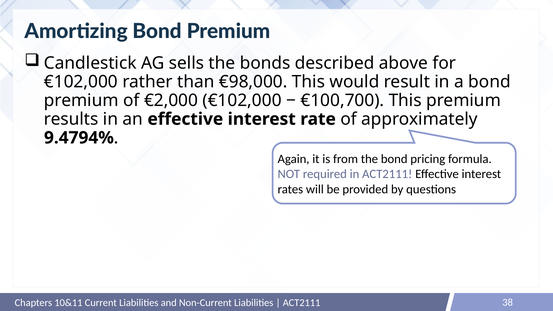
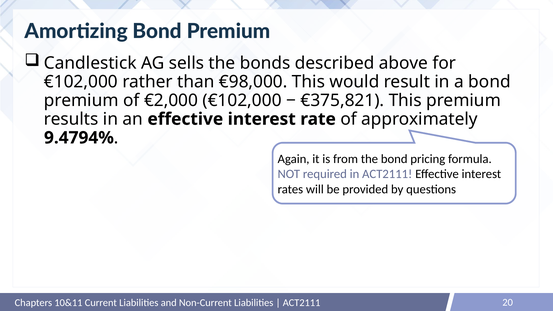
€100,700: €100,700 -> €375,821 (342, 100)
38: 38 -> 20 (508, 302)
